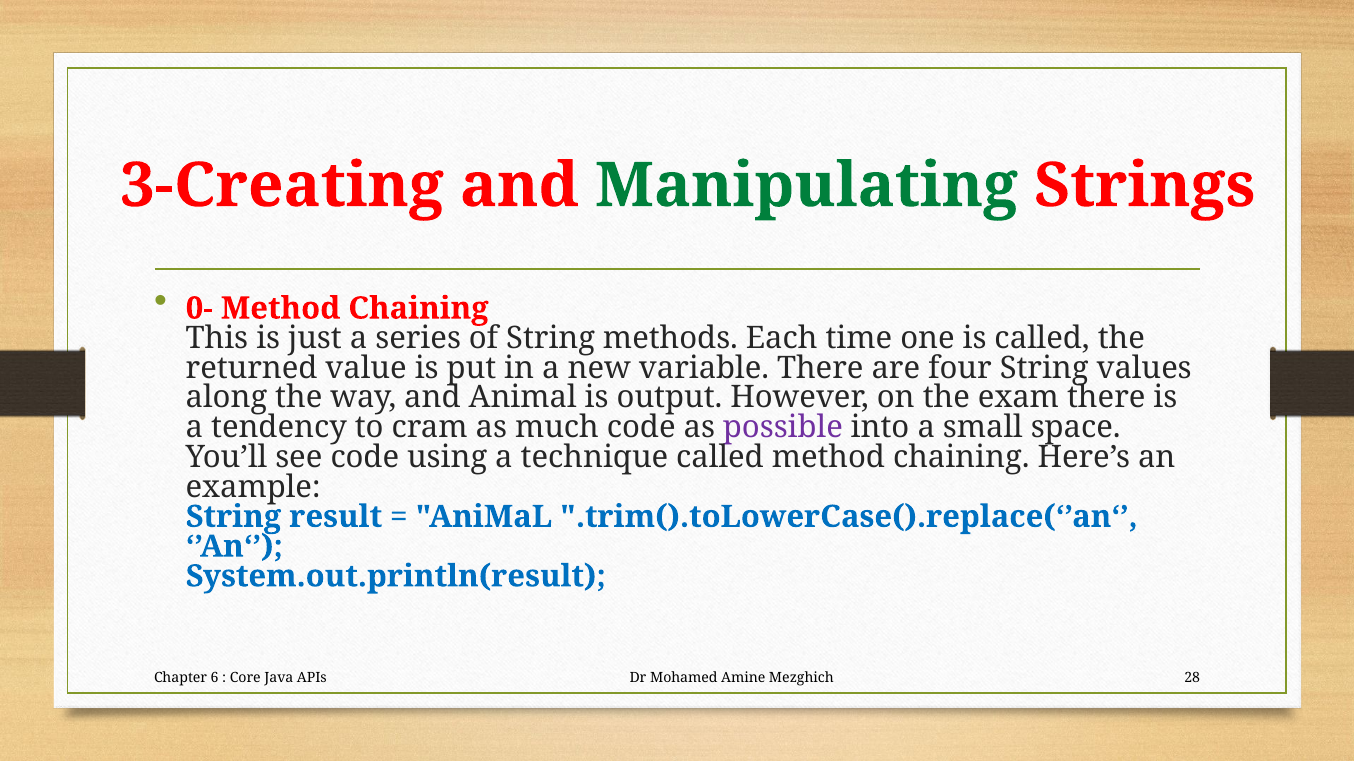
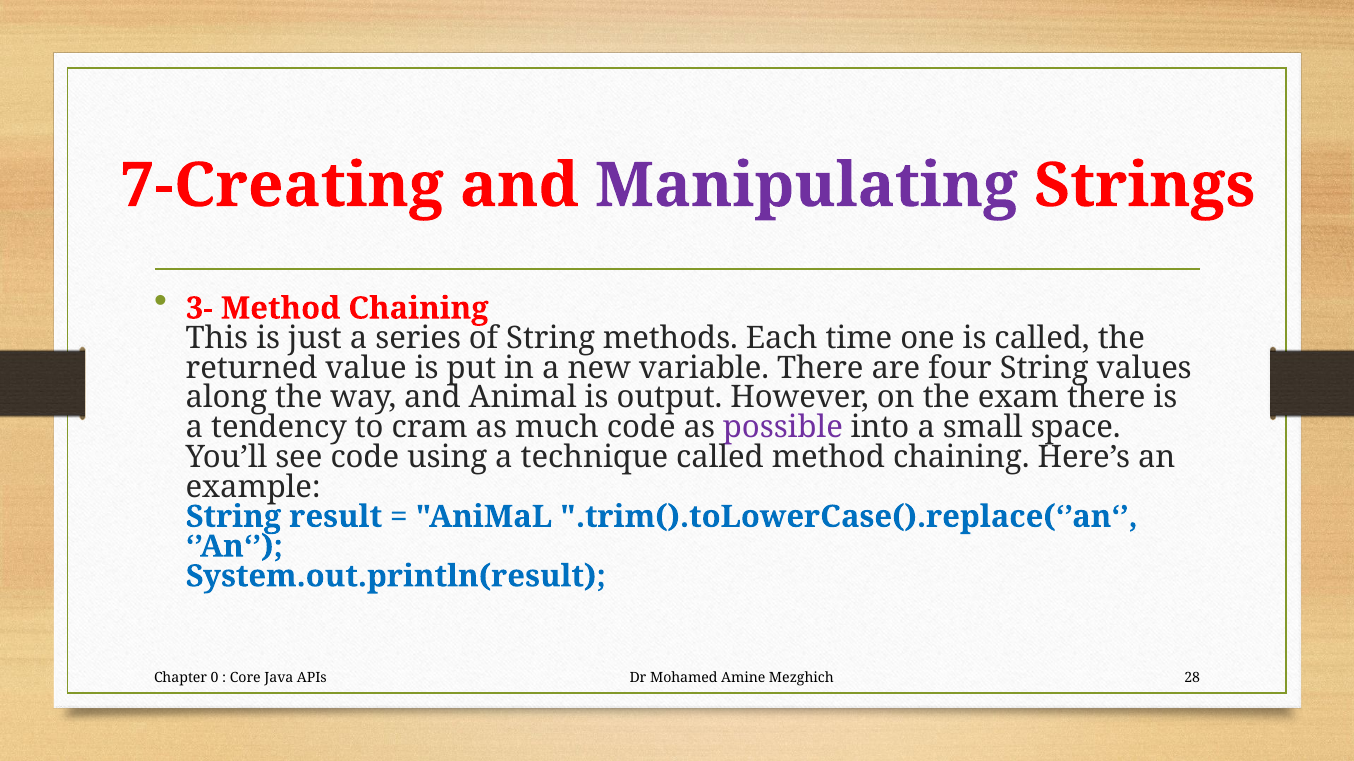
3-Creating: 3-Creating -> 7-Creating (282, 186)
Manipulating colour: green -> purple (806, 186)
0-: 0- -> 3- (199, 309)
6: 6 -> 0 (215, 678)
